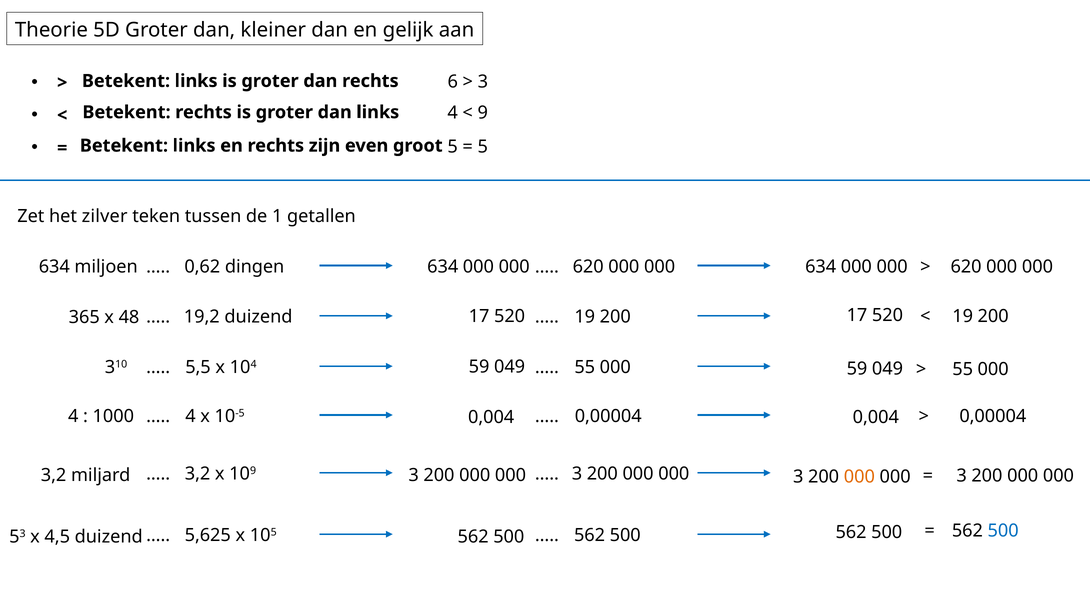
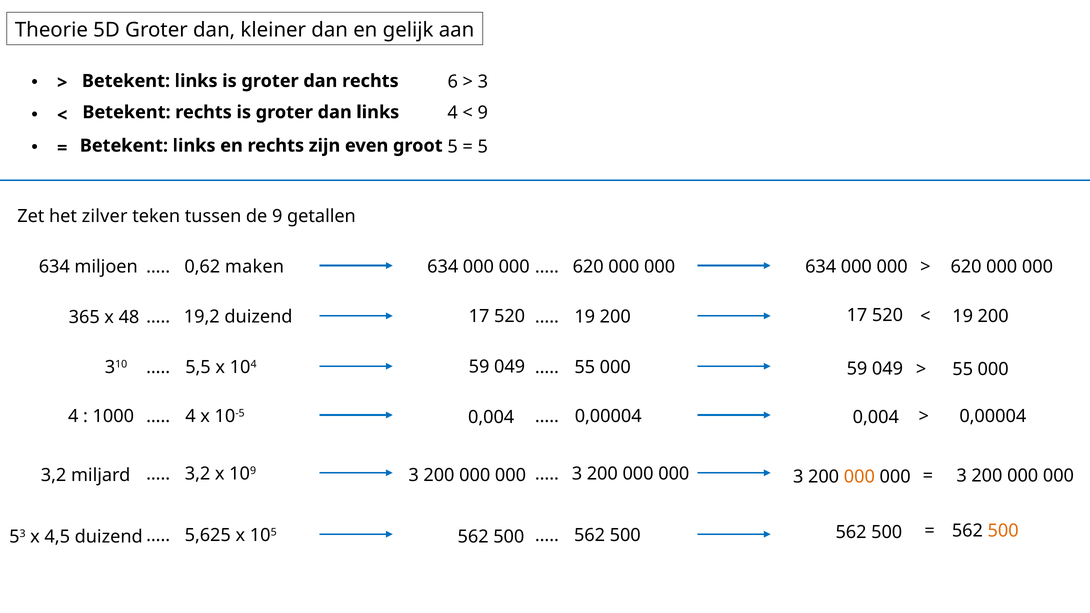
de 1: 1 -> 9 (277, 216)
dingen: dingen -> maken (254, 267)
500 colour: blue -> orange (1003, 531)
